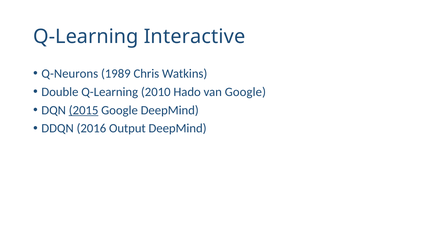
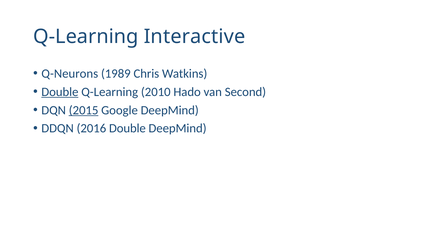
Double underline: none -> present (60, 92)
van Google: Google -> Second (245, 92)
2016 Output: Output -> Double (127, 129)
